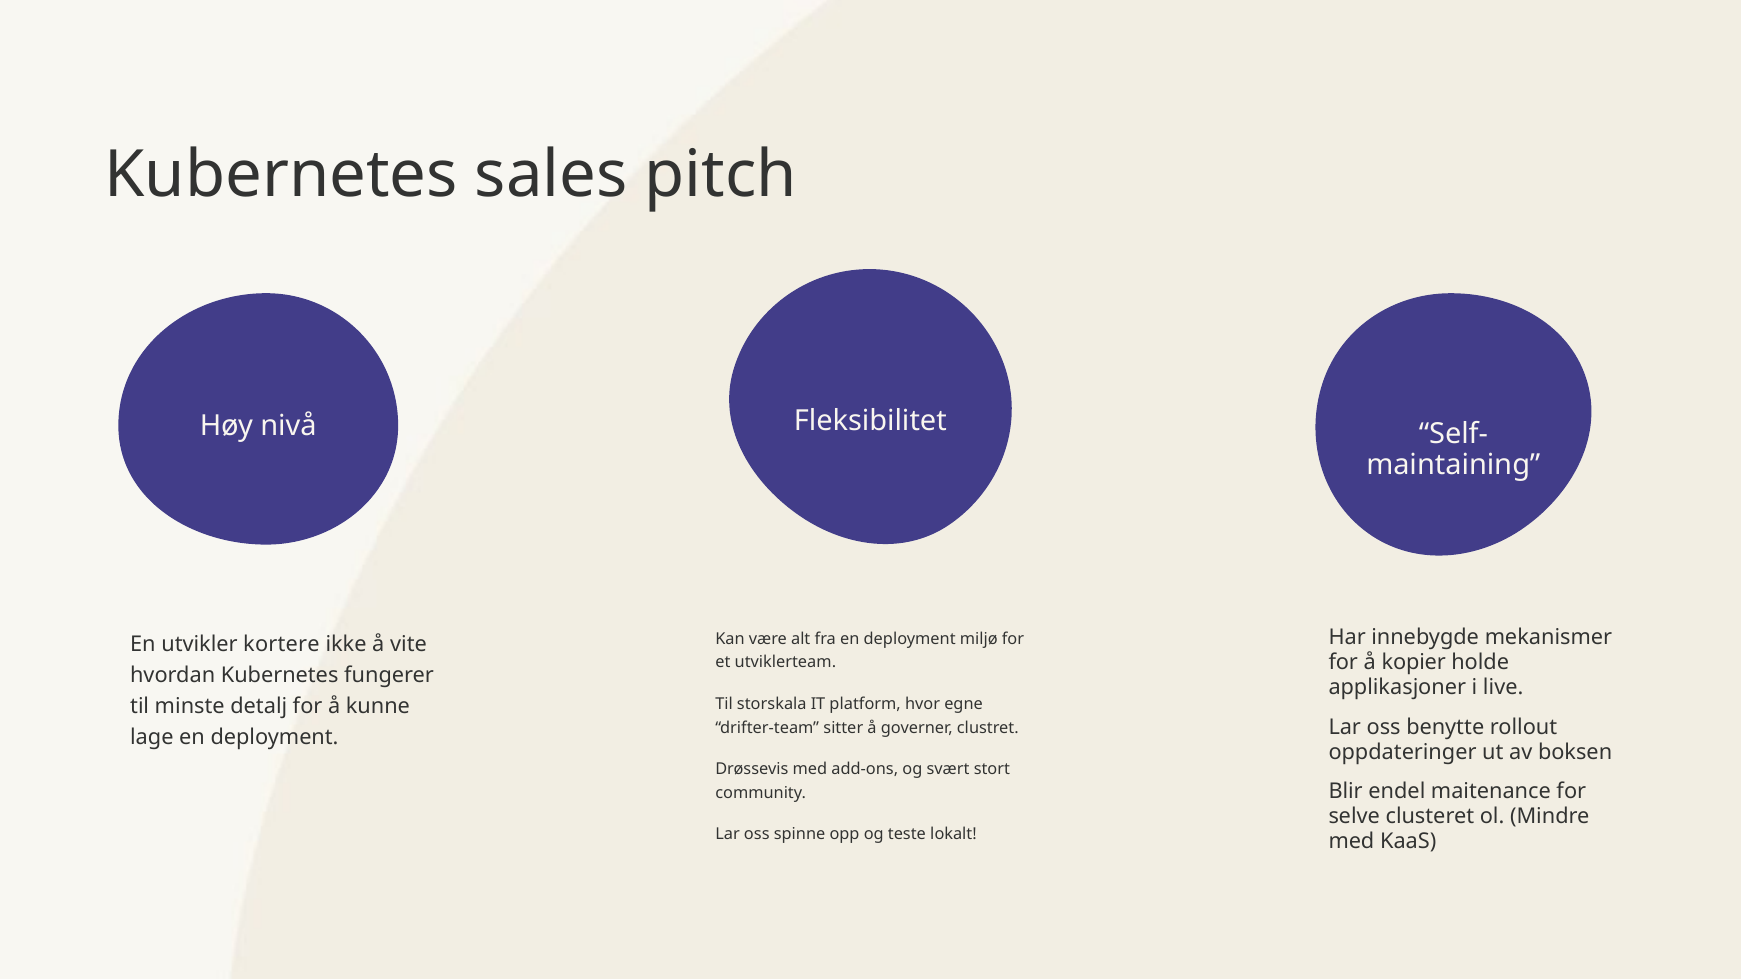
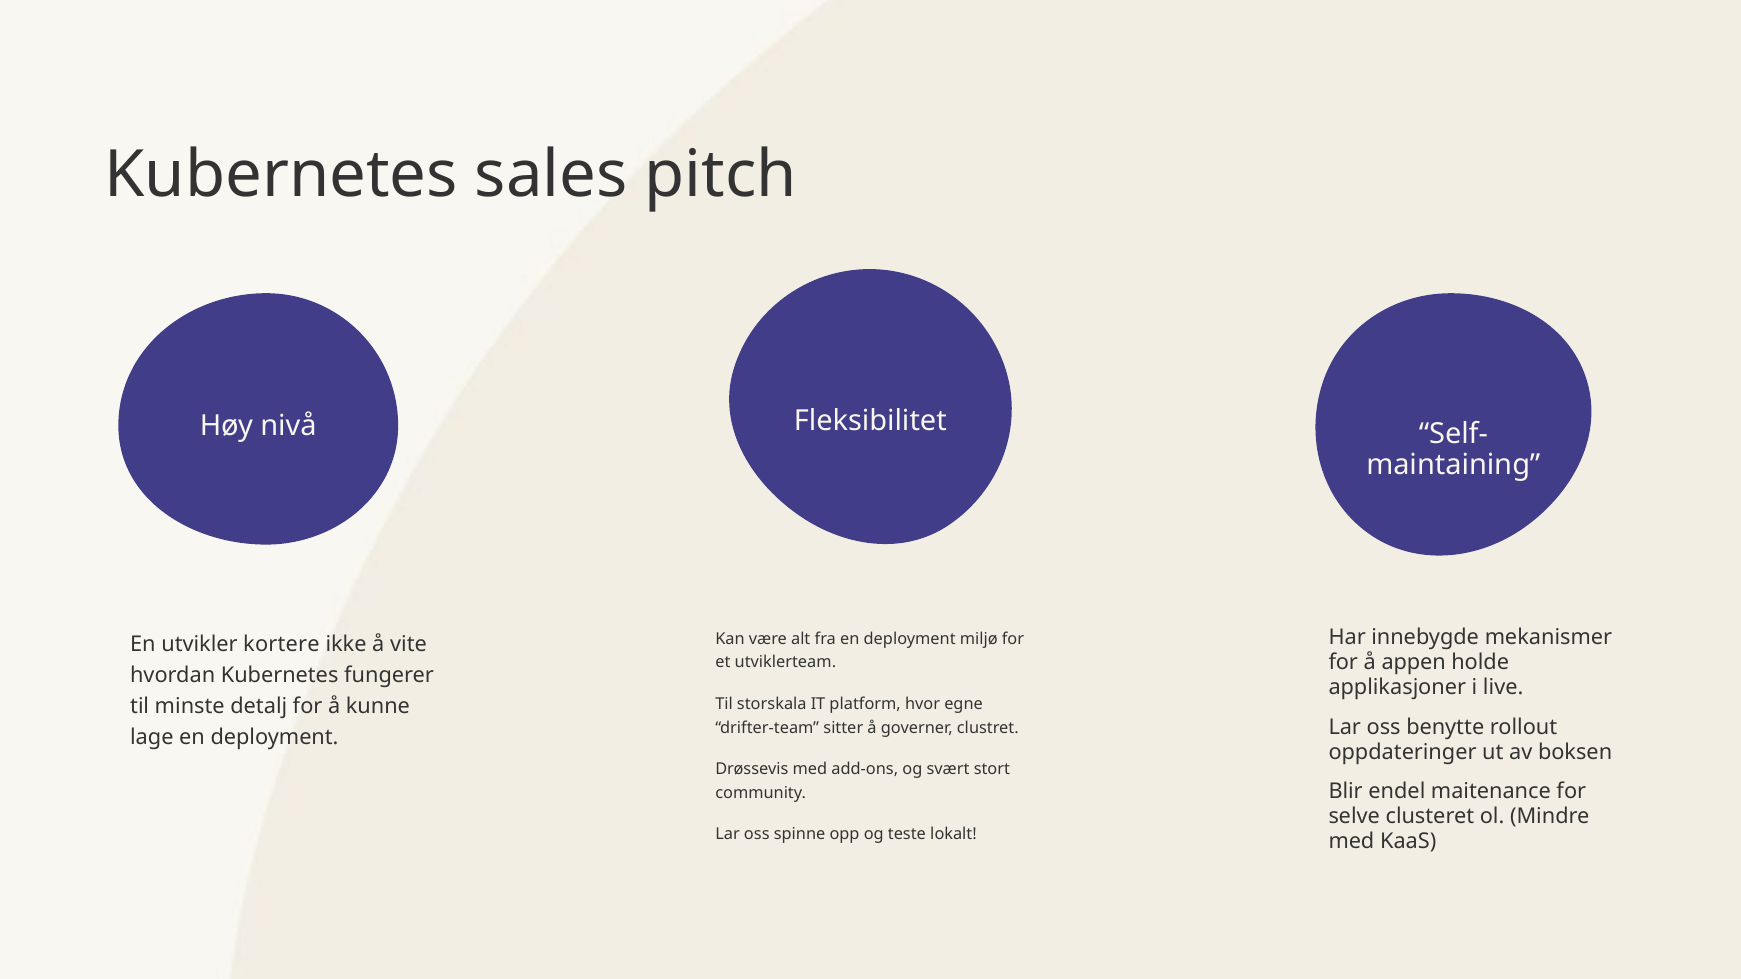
kopier: kopier -> appen (1414, 663)
